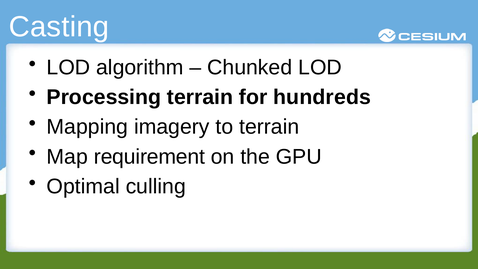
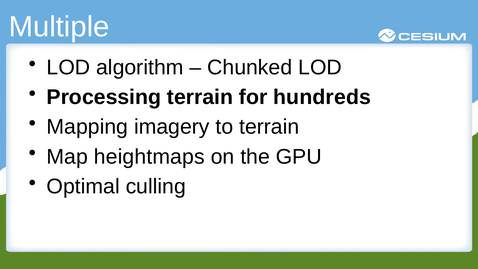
Casting: Casting -> Multiple (59, 27)
requirement: requirement -> heightmaps (149, 157)
